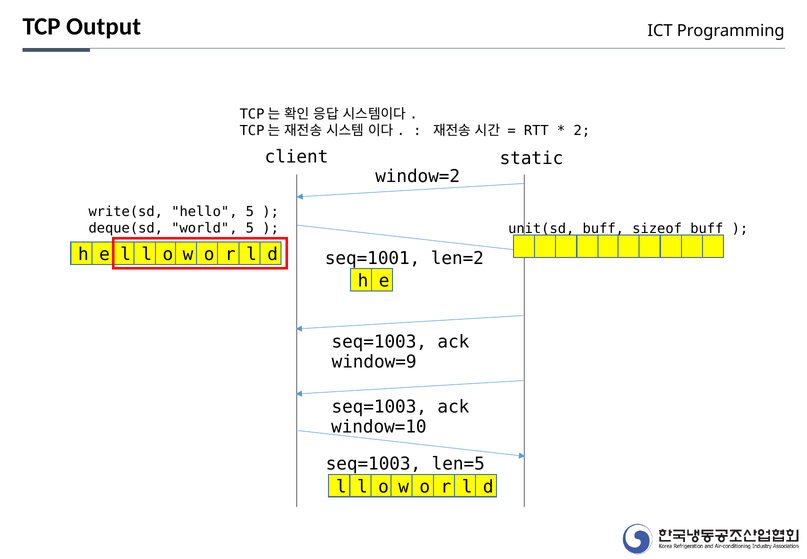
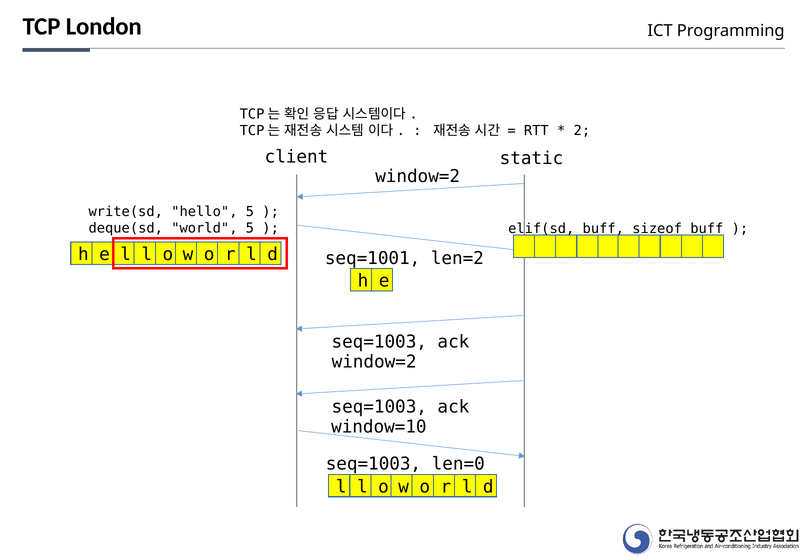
Output: Output -> London (104, 27)
unit(sd: unit(sd -> elif(sd (541, 228)
window=9: window=9 -> window=2 (374, 362)
len=5: len=5 -> len=0 (458, 464)
